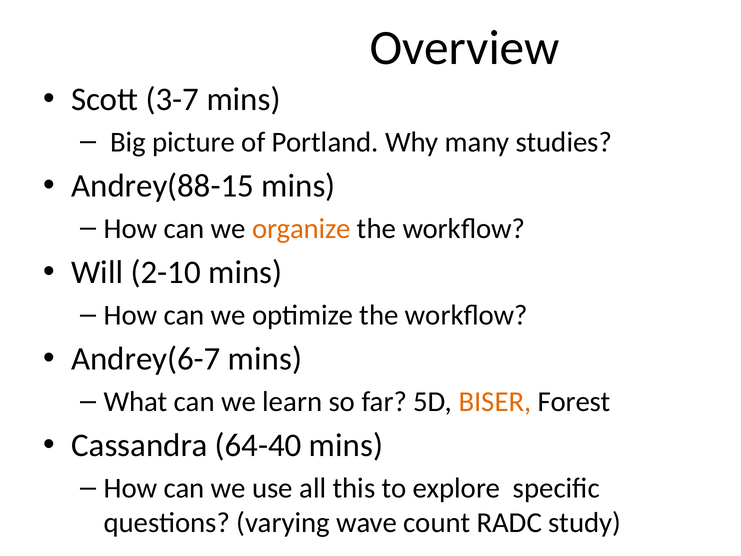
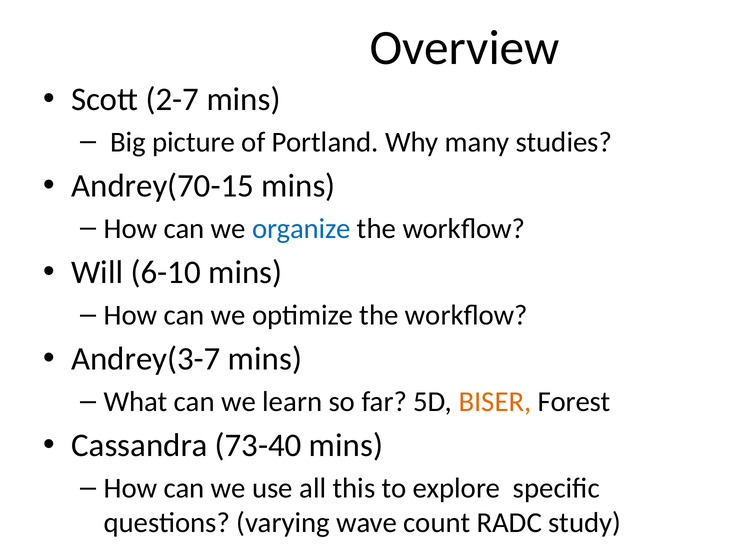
3-7: 3-7 -> 2-7 (172, 99)
Andrey(88-15: Andrey(88-15 -> Andrey(70-15 (163, 186)
organize colour: orange -> blue (301, 228)
2-10: 2-10 -> 6-10 (166, 272)
Andrey(6-7: Andrey(6-7 -> Andrey(3-7 (146, 359)
64-40: 64-40 -> 73-40 (258, 445)
